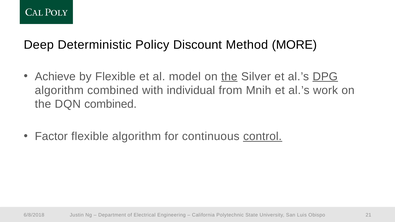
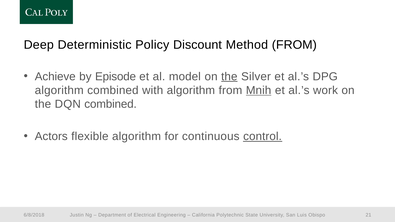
Method MORE: MORE -> FROM (294, 45)
by Flexible: Flexible -> Episode (116, 77)
DPG underline: present -> none (325, 77)
with individual: individual -> algorithm (191, 90)
Mnih underline: none -> present (259, 90)
Factor: Factor -> Actors (51, 136)
